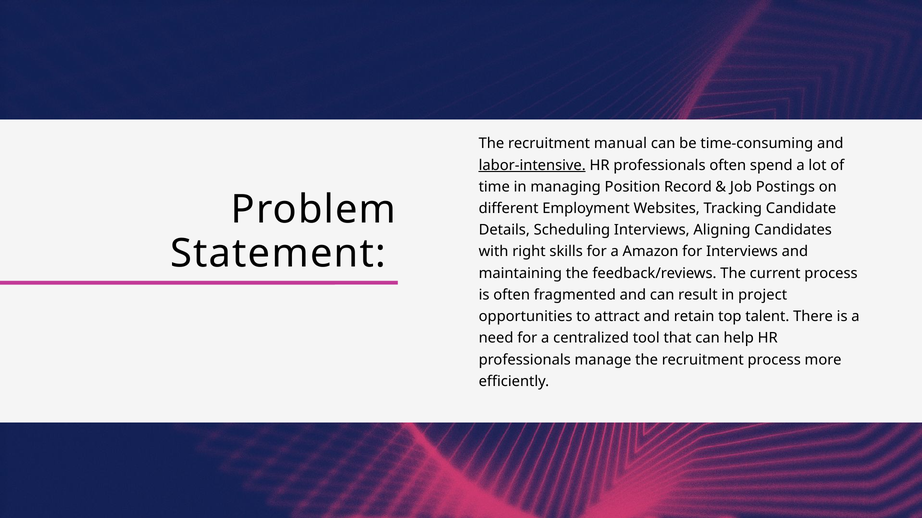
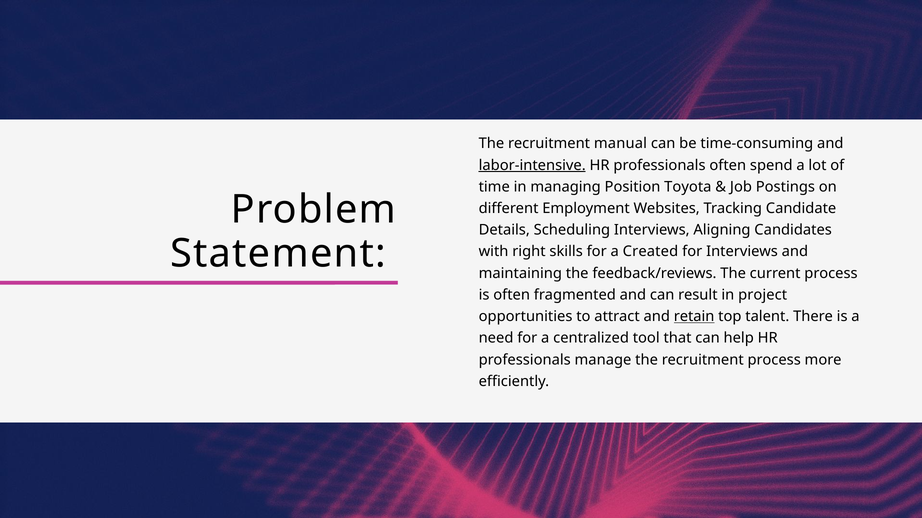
Record: Record -> Toyota (688, 187)
Amazon: Amazon -> Created (650, 252)
retain underline: none -> present (694, 317)
